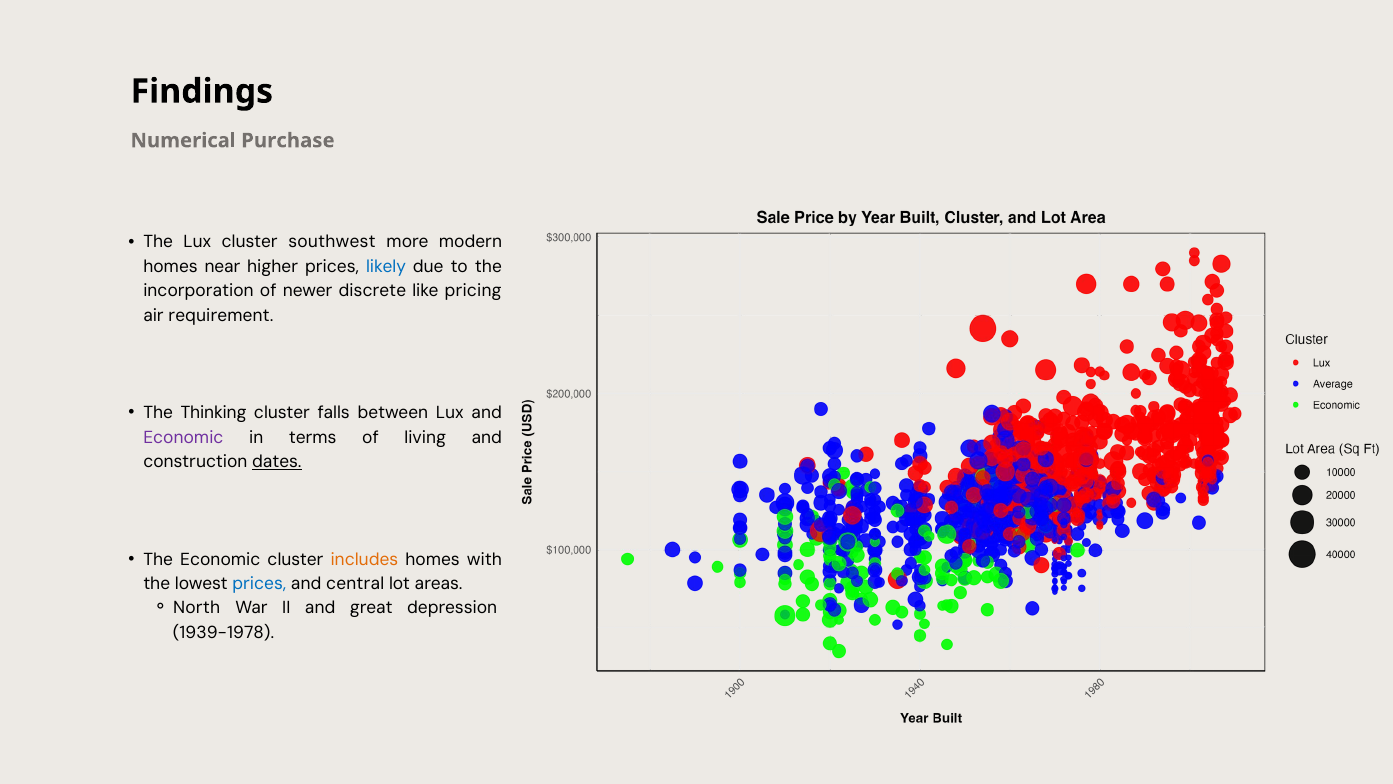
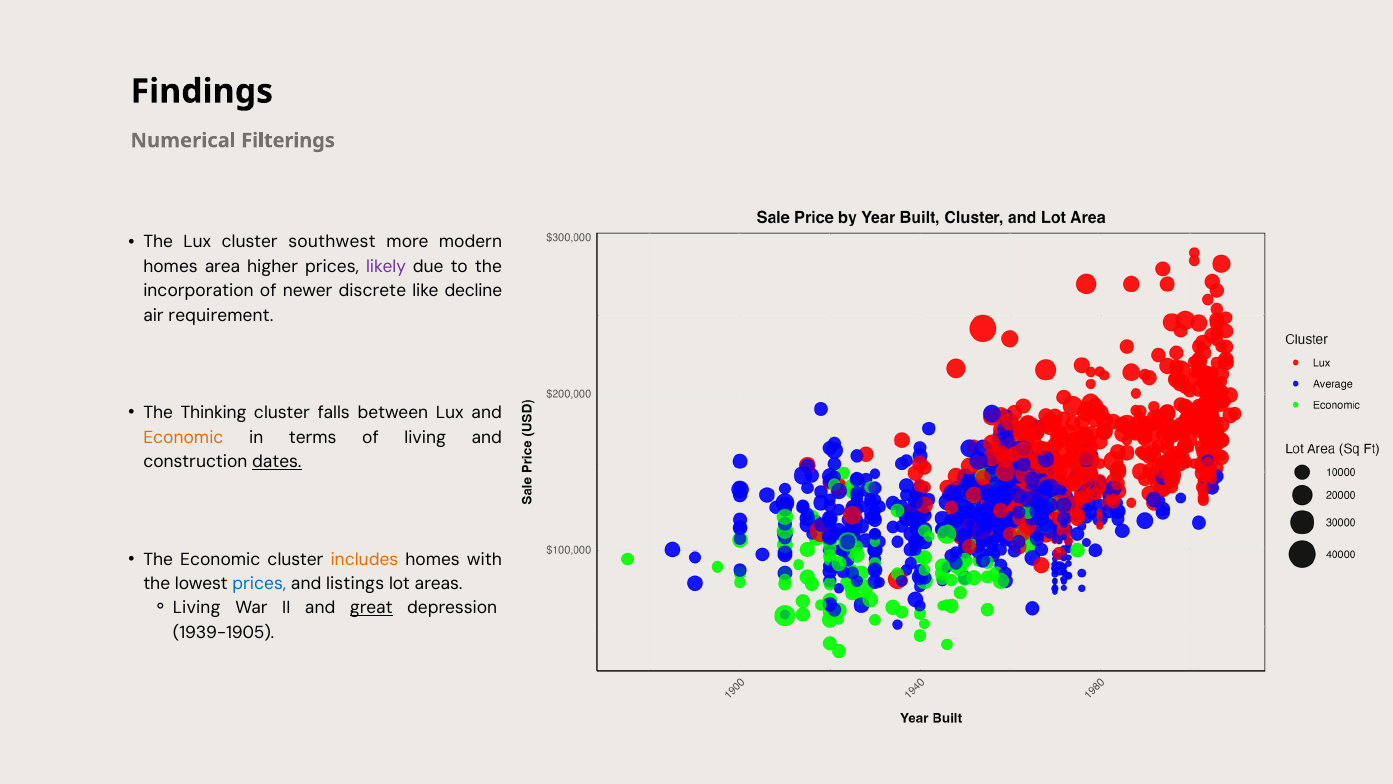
Purchase: Purchase -> Filterings (288, 140)
near: near -> area (222, 266)
likely colour: blue -> purple (386, 266)
pricing: pricing -> decline (473, 291)
Economic colour: purple -> orange (183, 437)
central: central -> listings (355, 583)
North: North -> Living (197, 608)
great underline: none -> present (371, 608)
1939-1978: 1939-1978 -> 1939-1905 (224, 632)
